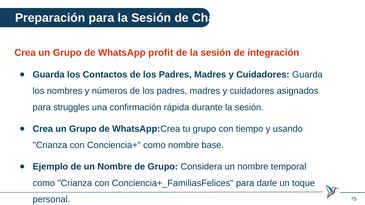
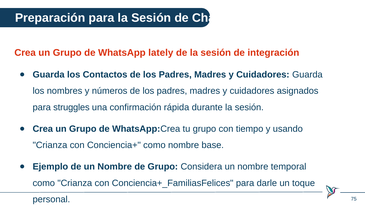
profit: profit -> lately (161, 53)
